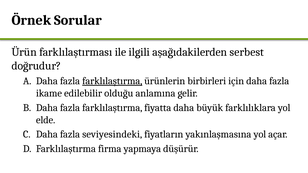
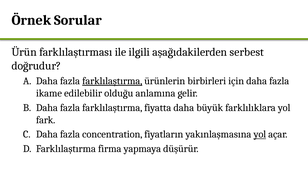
elde: elde -> fark (46, 120)
seviyesindeki: seviyesindeki -> concentration (112, 134)
yol underline: none -> present (260, 134)
